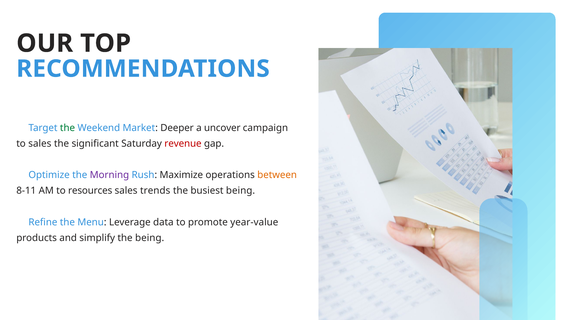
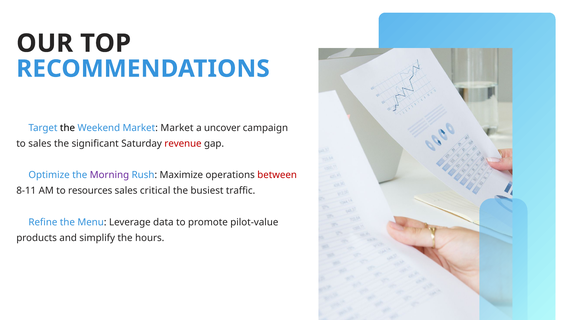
the colour: green -> black (68, 128)
Market Deeper: Deeper -> Market (177, 128)
between colour: orange -> red (277, 175)
trends: trends -> critical (155, 190)
busiest being: being -> traffic (241, 190)
year-value: year-value -> pilot-value (254, 222)
the being: being -> hours (150, 238)
